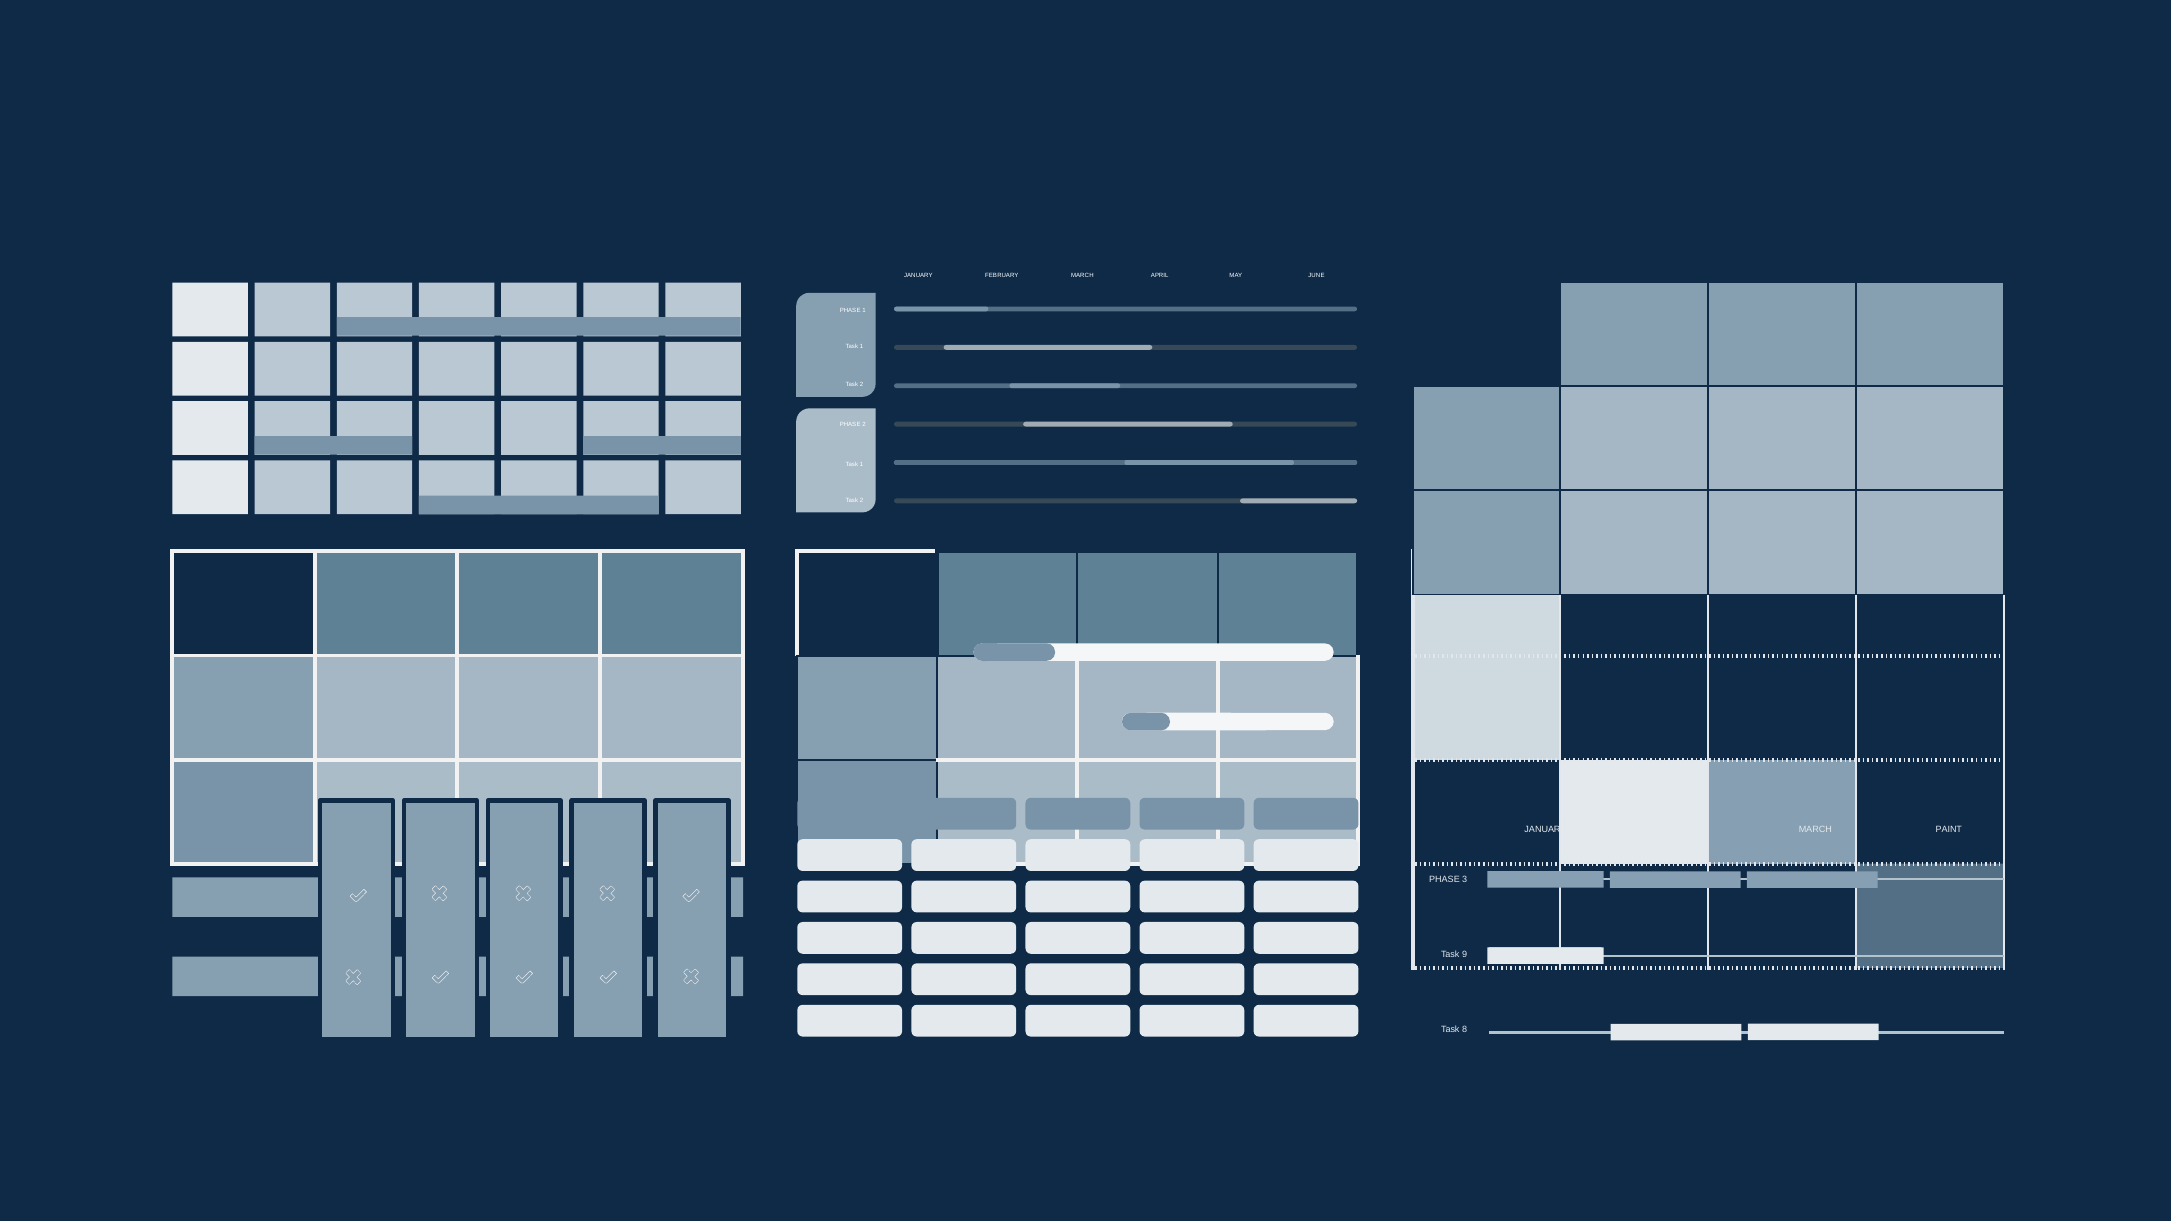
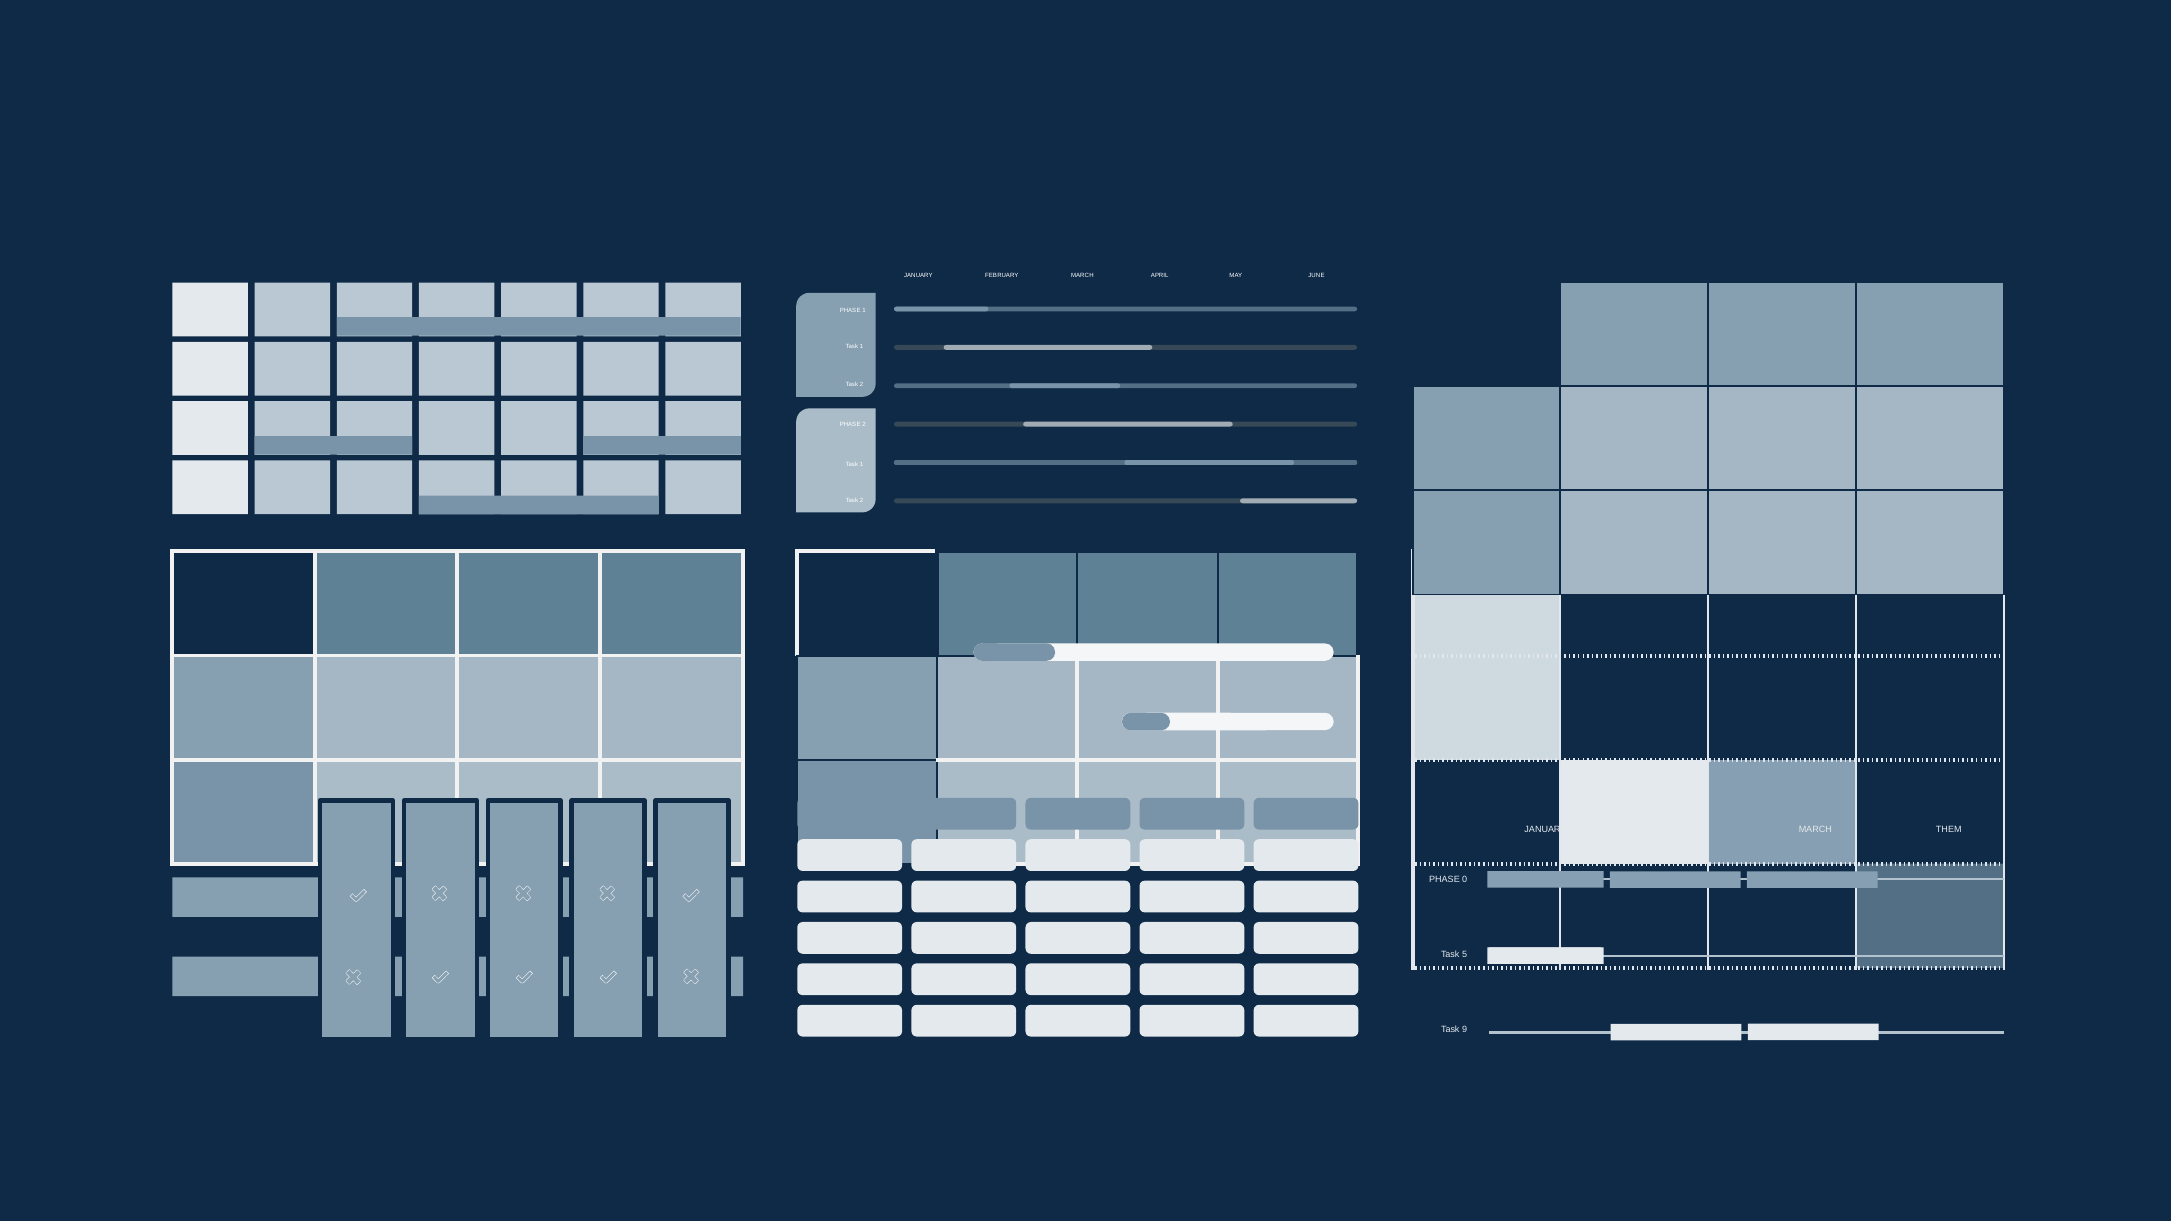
PAINT: PAINT -> THEM (1949, 830)
3: 3 -> 0 (1465, 880)
9: 9 -> 5 (1465, 955)
8: 8 -> 9 (1465, 1030)
